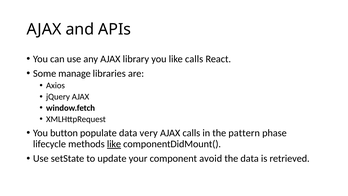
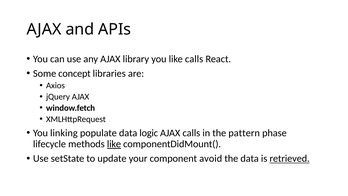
manage: manage -> concept (74, 73)
button: button -> linking (64, 133)
very: very -> logic (149, 133)
retrieved underline: none -> present (290, 158)
